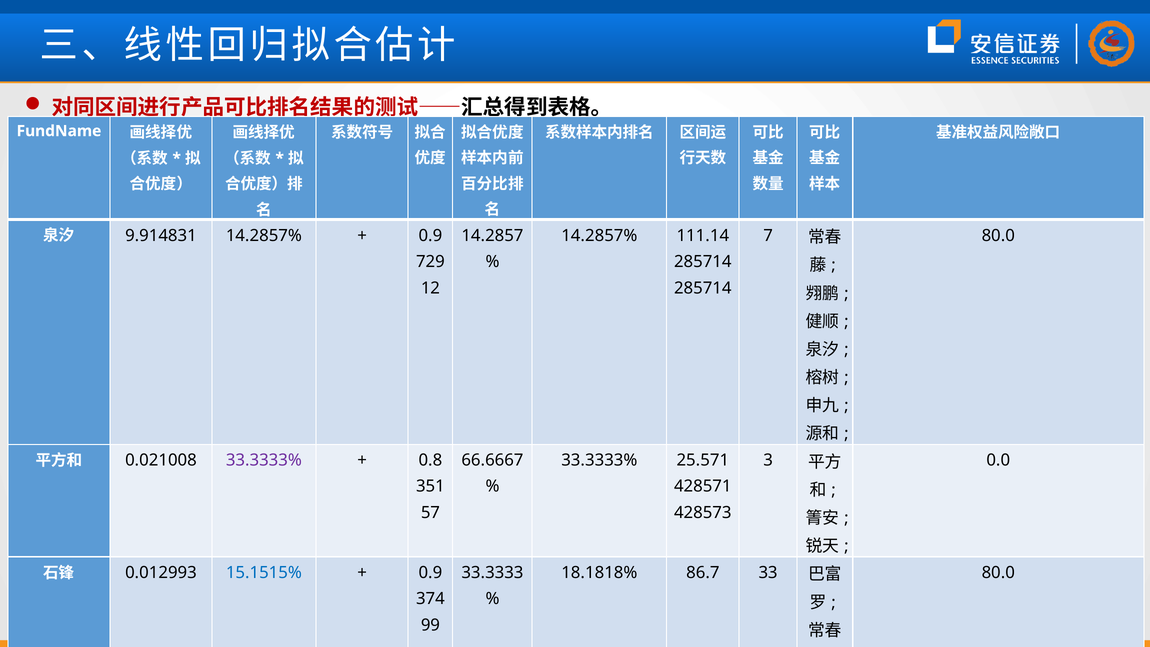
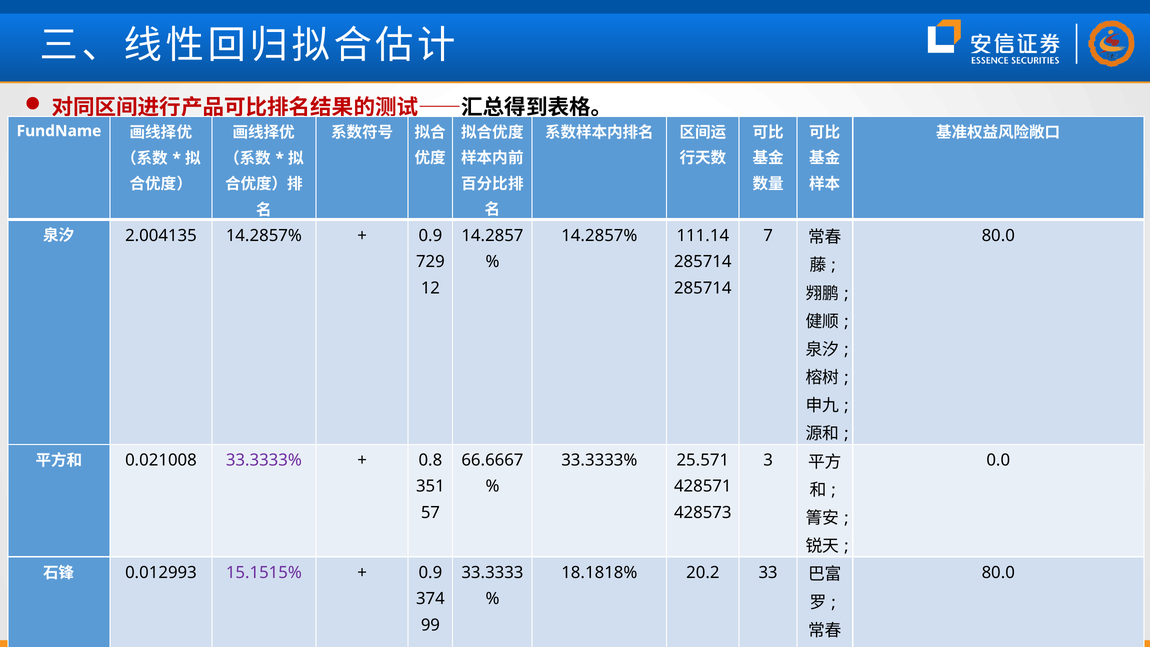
9.914831: 9.914831 -> 2.004135 (161, 235)
15.1515% colour: blue -> purple (264, 572)
86.7: 86.7 -> 20.2 (703, 572)
